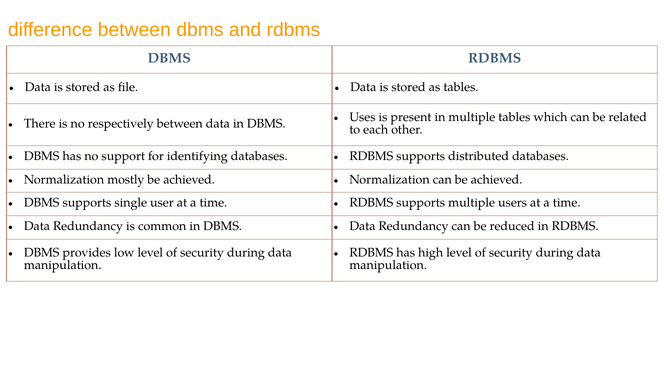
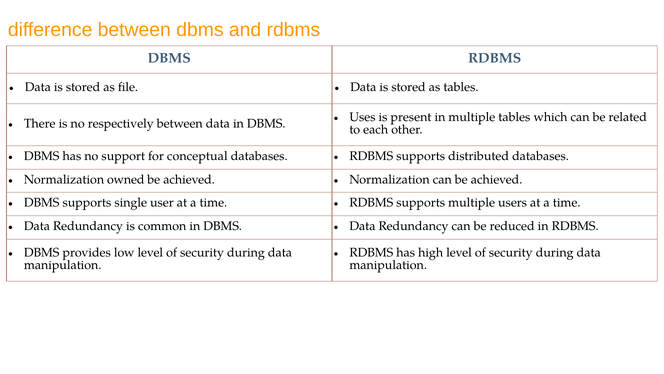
identifying: identifying -> conceptual (197, 156)
mostly: mostly -> owned (126, 179)
